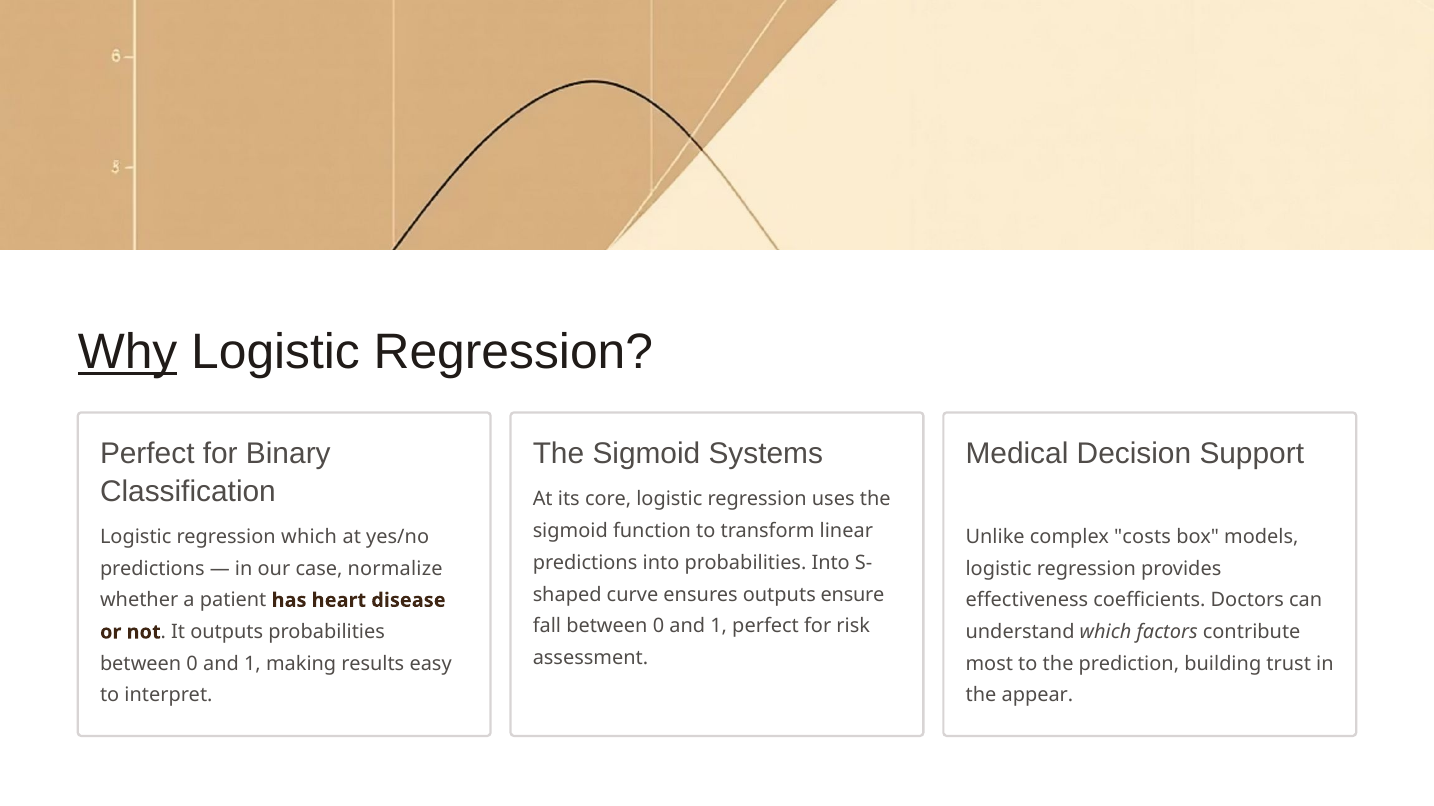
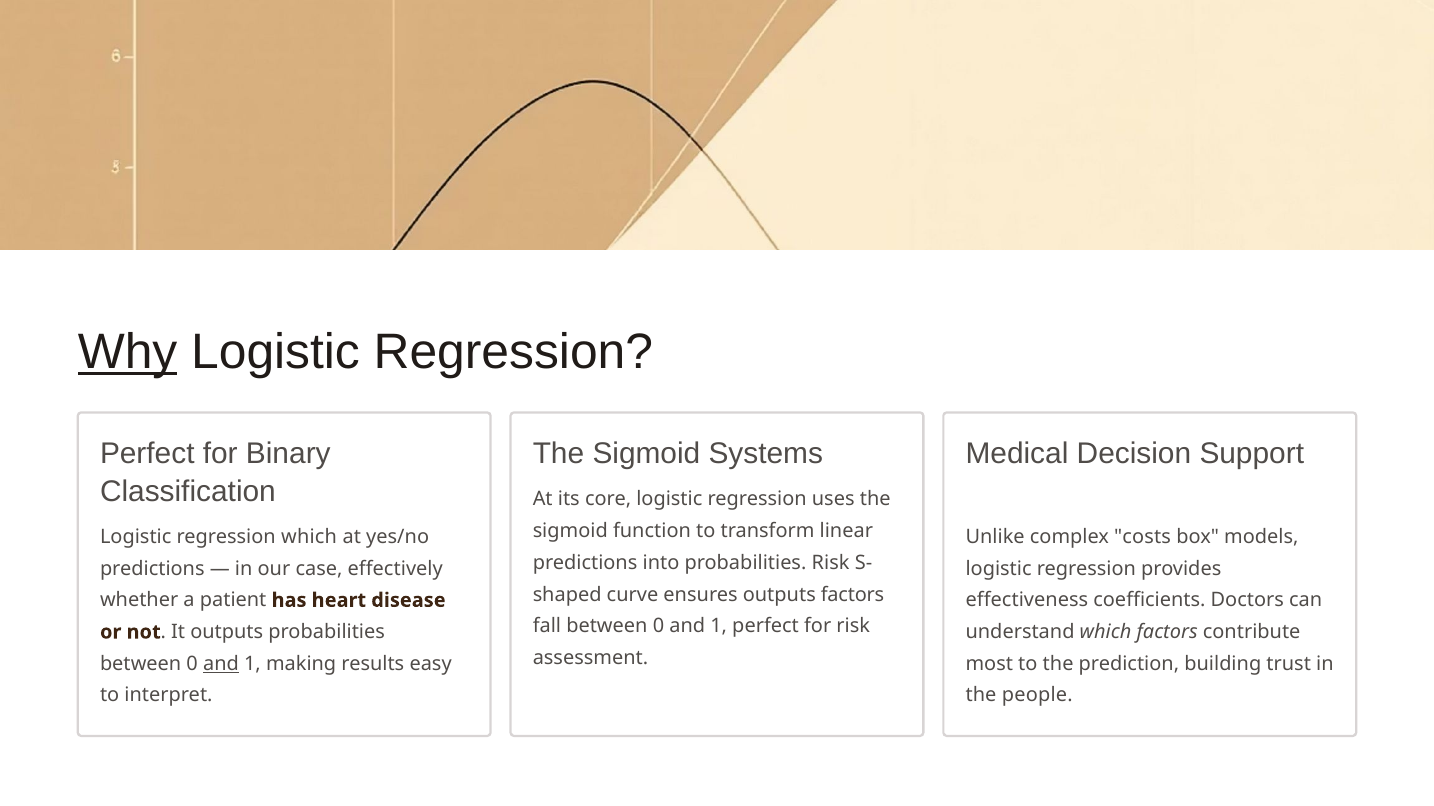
probabilities Into: Into -> Risk (831, 563)
normalize: normalize -> effectively (395, 569)
outputs ensure: ensure -> factors (853, 595)
and underline: none -> present (221, 664)
appear: appear -> people (1037, 696)
